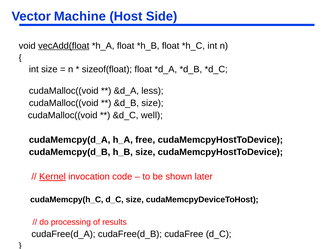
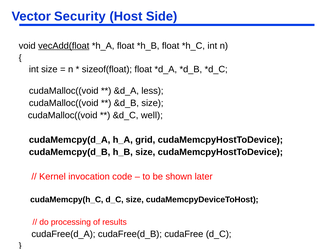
Machine: Machine -> Security (80, 16)
free: free -> grid (145, 139)
Kernel underline: present -> none (52, 176)
